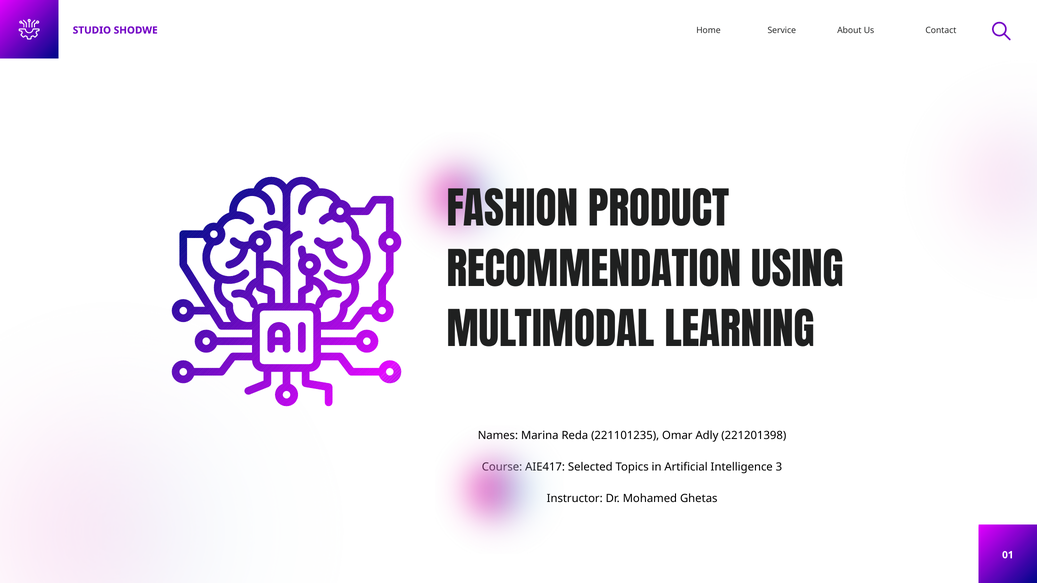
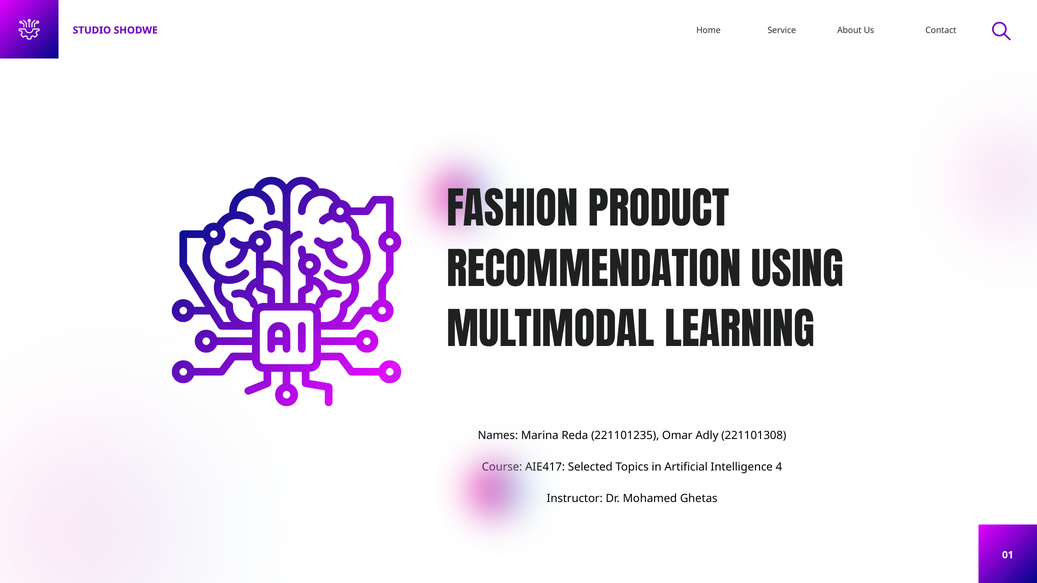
221201398: 221201398 -> 221101308 (754, 436)
3: 3 -> 4 (779, 467)
